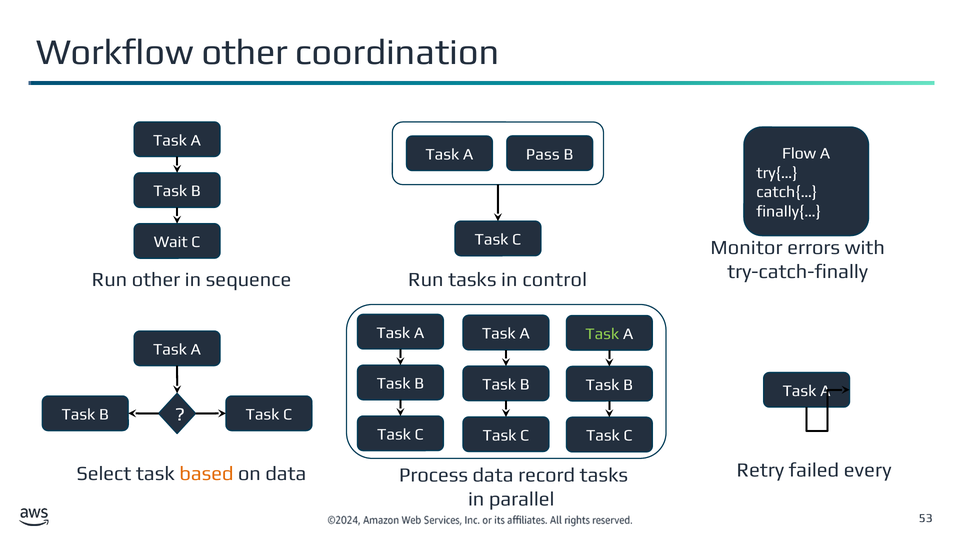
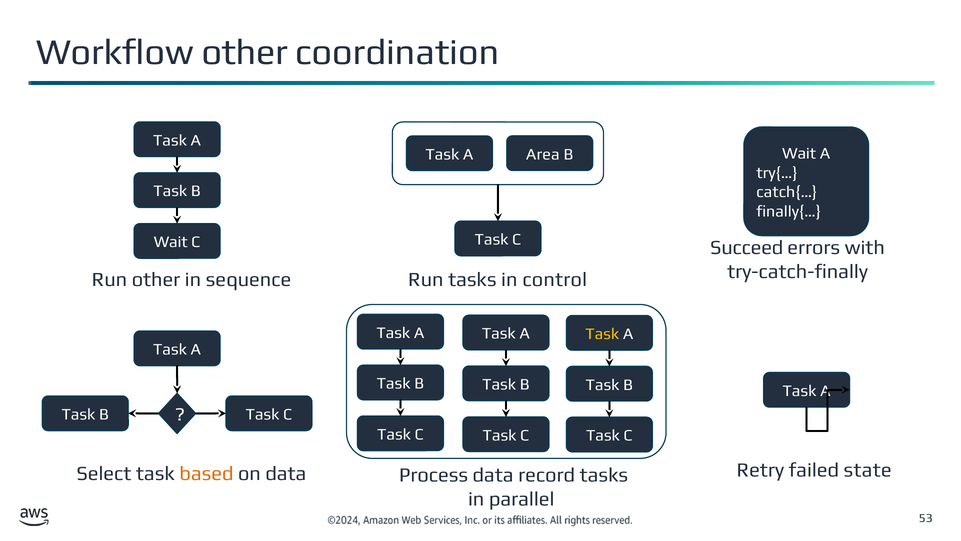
Flow: Flow -> Wait (799, 153)
Pass: Pass -> Area (543, 154)
Monitor: Monitor -> Succeed (747, 247)
Task colour: light green -> yellow (602, 334)
every: every -> state (868, 470)
